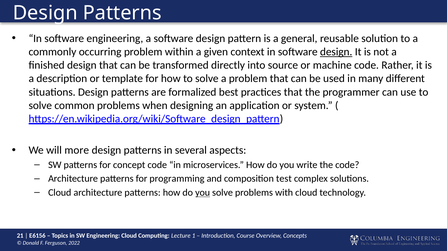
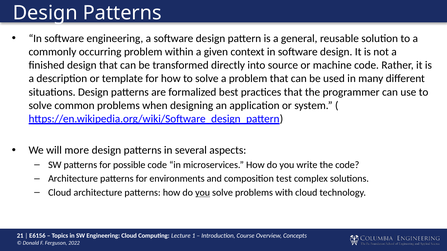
design underline: present -> none (336, 52)
concept: concept -> possible (129, 165)
programming: programming -> environments (177, 179)
